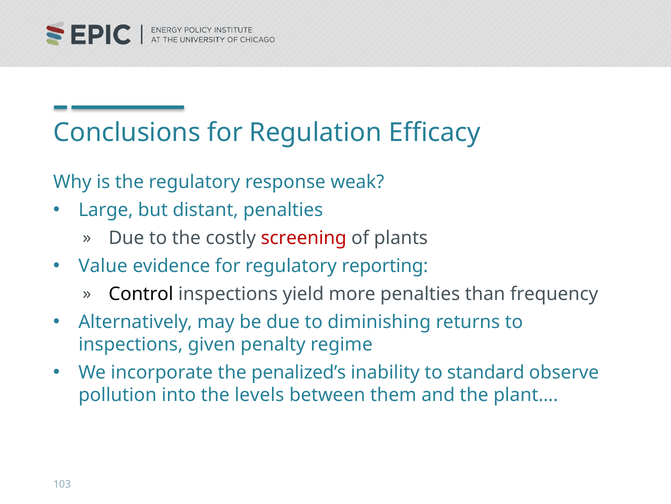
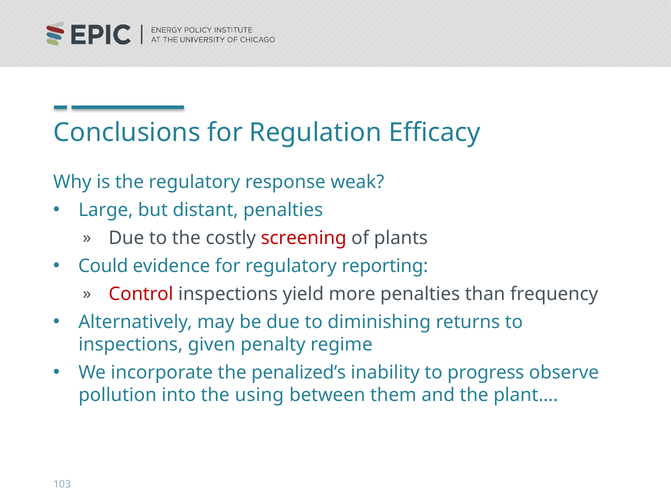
Value: Value -> Could (103, 266)
Control colour: black -> red (141, 294)
standard: standard -> progress (486, 372)
levels: levels -> using (259, 394)
